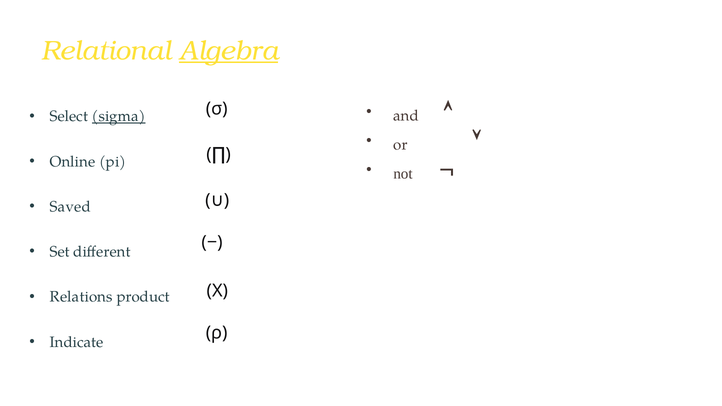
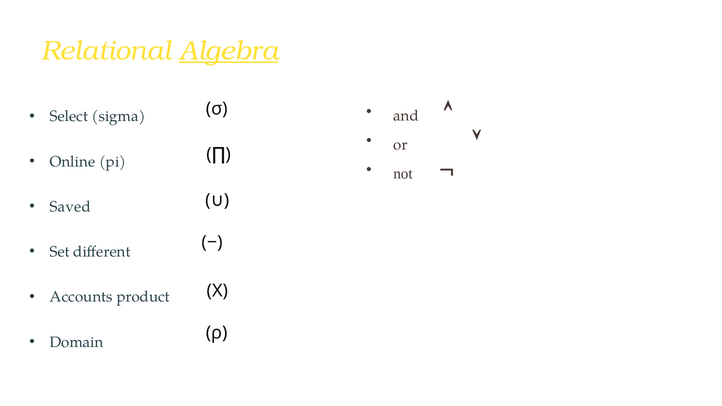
sigma underline: present -> none (119, 117)
Relations: Relations -> Accounts (81, 297)
Indicate: Indicate -> Domain (77, 342)
